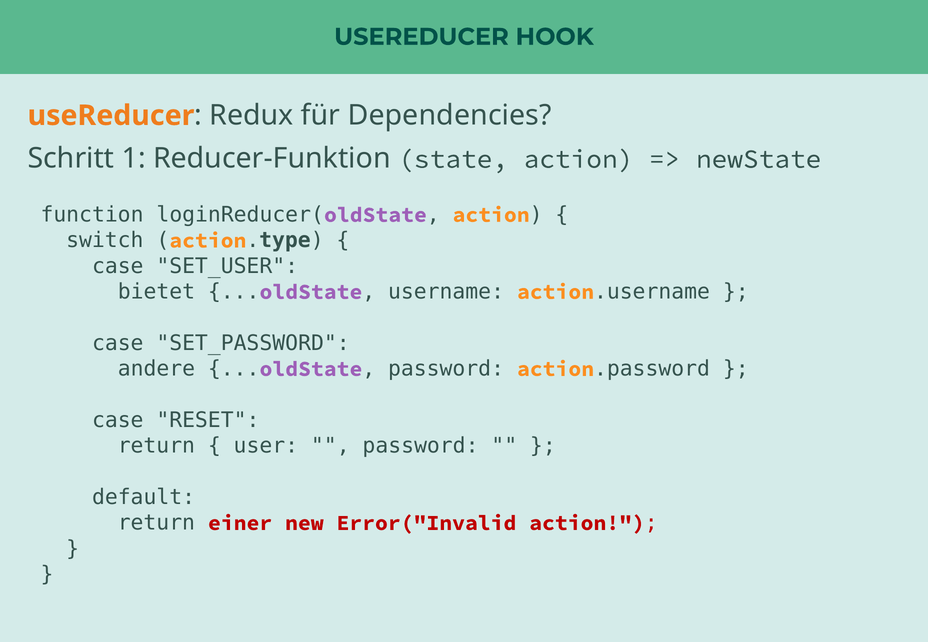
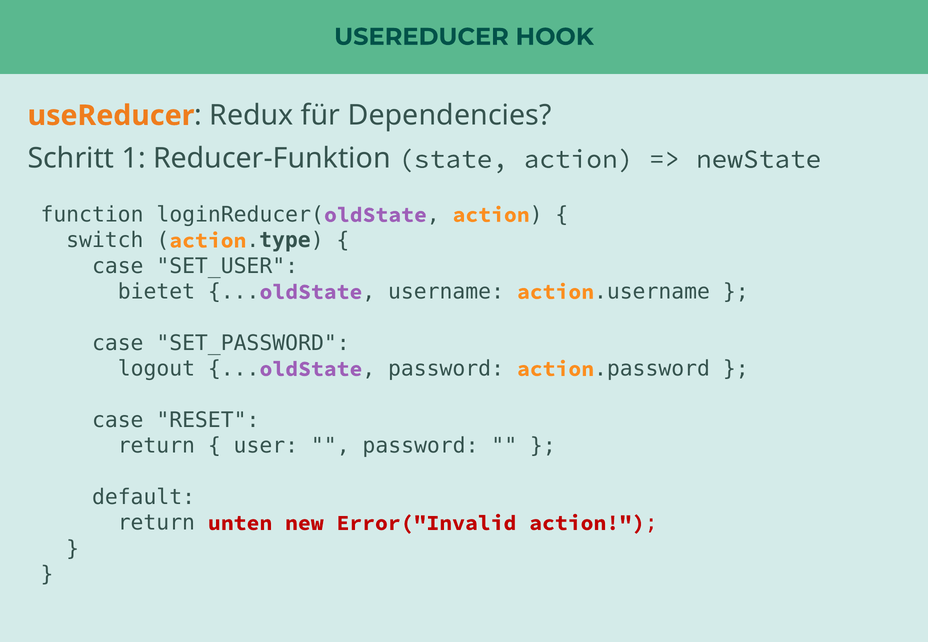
andere: andere -> logout (156, 369)
einer: einer -> unten (240, 523)
